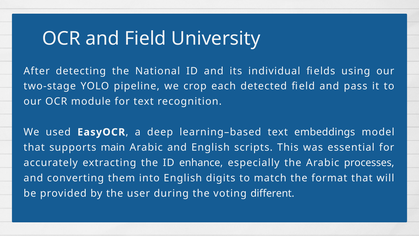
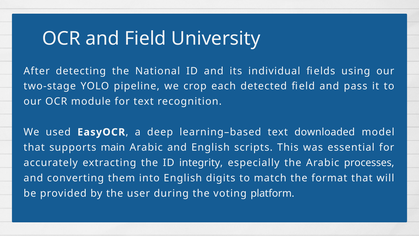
embeddings: embeddings -> downloaded (325, 132)
enhance: enhance -> integrity (201, 163)
different: different -> platform (272, 193)
